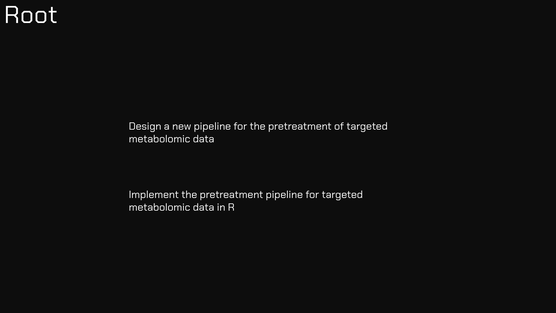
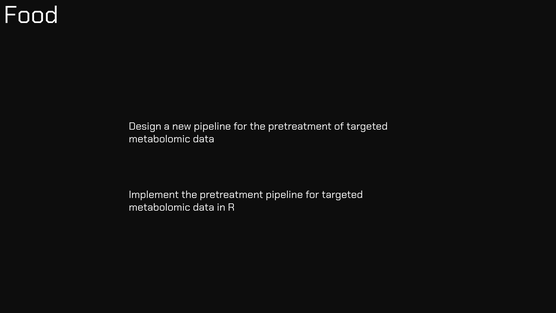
Root: Root -> Food (31, 15)
